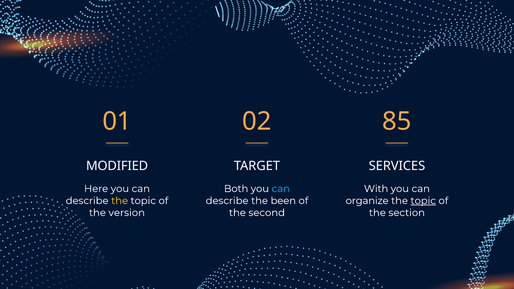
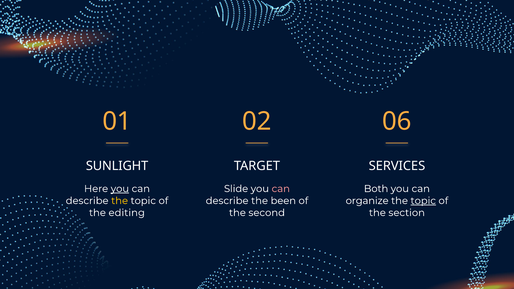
85: 85 -> 06 (397, 121)
MODIFIED: MODIFIED -> SUNLIGHT (117, 166)
you underline: none -> present (120, 189)
Both: Both -> Slide (236, 189)
can colour: light blue -> pink (281, 189)
With: With -> Both (376, 189)
version: version -> editing (127, 213)
